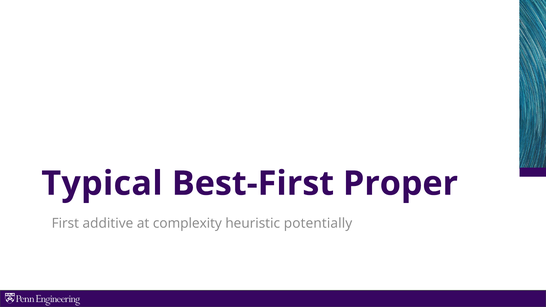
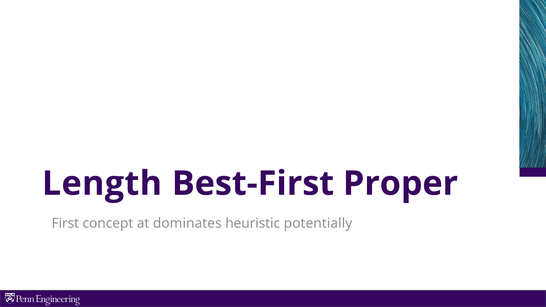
Typical: Typical -> Length (102, 184)
additive: additive -> concept (108, 223)
complexity: complexity -> dominates (187, 223)
